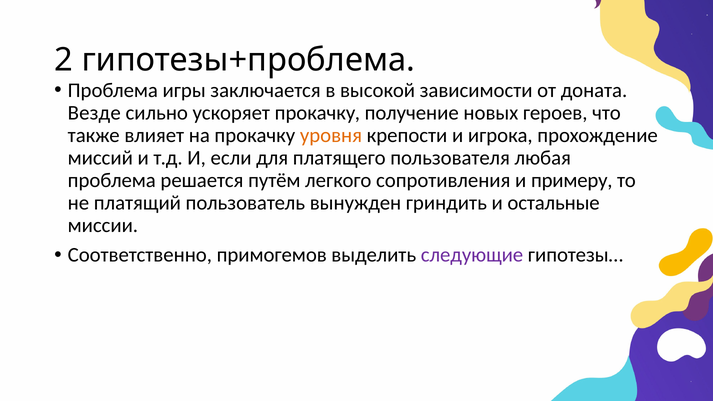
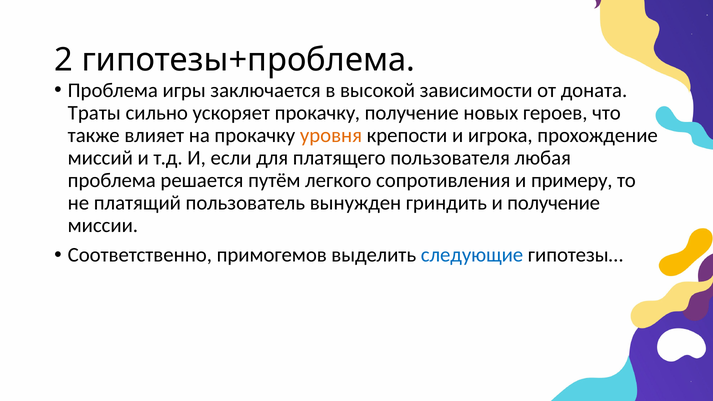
Везде: Везде -> Траты (94, 113)
и остальные: остальные -> получение (554, 203)
следующие colour: purple -> blue (472, 255)
